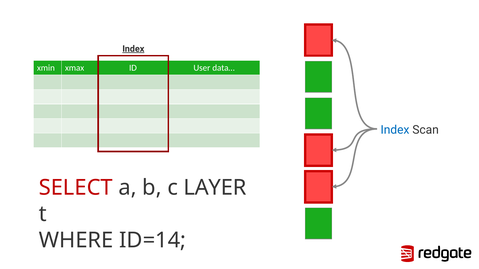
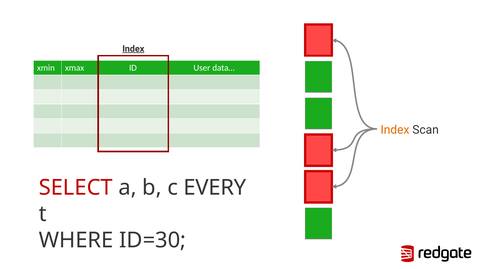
Index colour: blue -> orange (395, 130)
LAYER: LAYER -> EVERY (215, 188)
ID=14: ID=14 -> ID=30 (153, 241)
